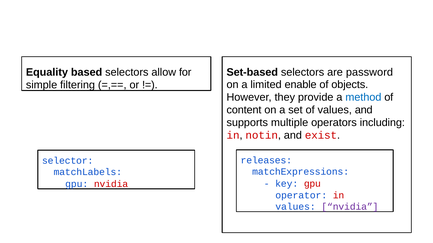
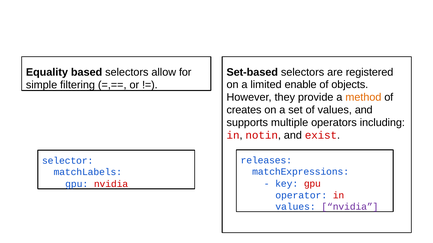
password: password -> registered (370, 72)
method colour: blue -> orange (363, 97)
content: content -> creates (244, 110)
